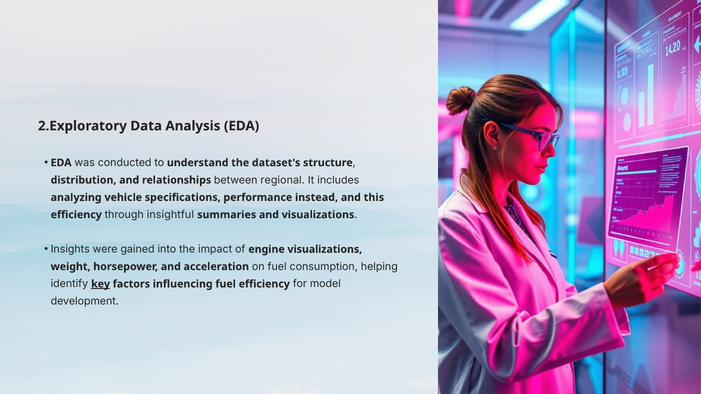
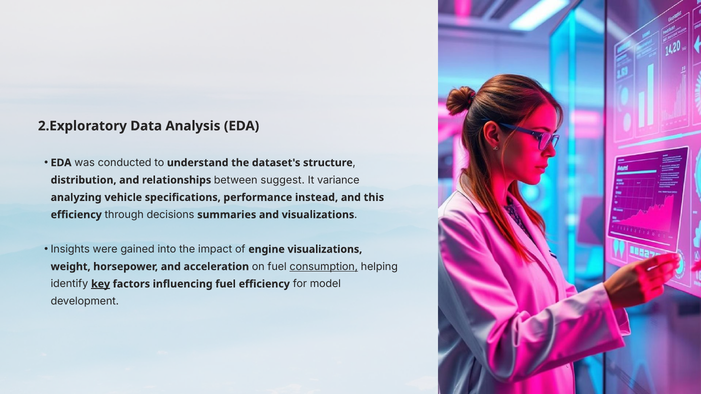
regional: regional -> suggest (283, 180)
includes: includes -> variance (338, 180)
insightful: insightful -> decisions (170, 215)
consumption underline: none -> present (324, 267)
